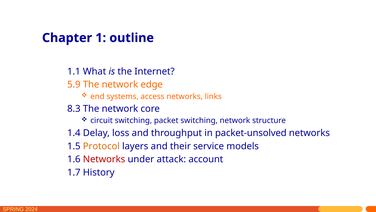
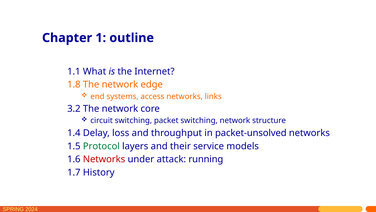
5.9: 5.9 -> 1.8 (74, 84)
8.3: 8.3 -> 3.2 (74, 109)
Protocol colour: orange -> green (101, 146)
account: account -> running (206, 159)
